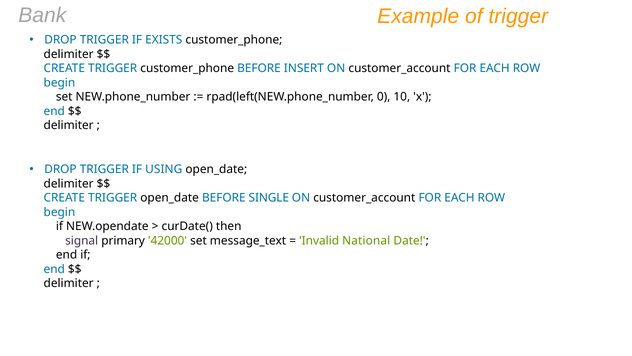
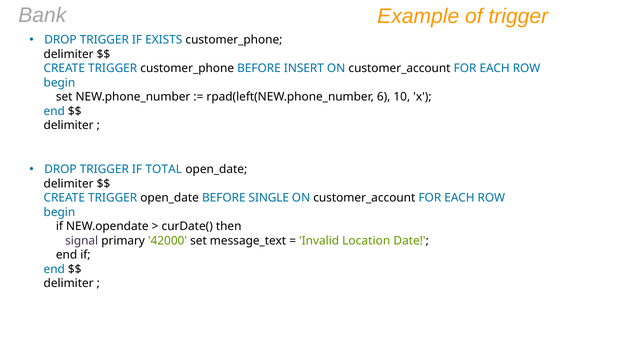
0: 0 -> 6 (384, 97)
USING: USING -> TOTAL (164, 169)
National: National -> Location (366, 240)
